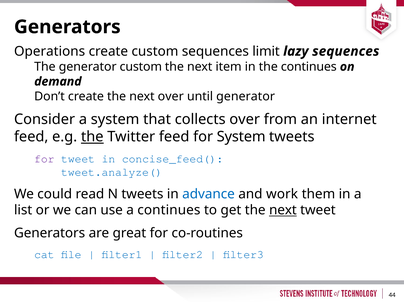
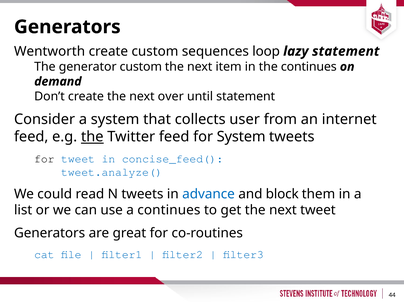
Operations: Operations -> Wentworth (50, 51)
limit: limit -> loop (266, 51)
lazy sequences: sequences -> statement (346, 51)
until generator: generator -> statement (246, 96)
collects over: over -> user (245, 119)
for colour: purple -> black (44, 159)
work: work -> block (282, 194)
next underline: present -> none (283, 210)
